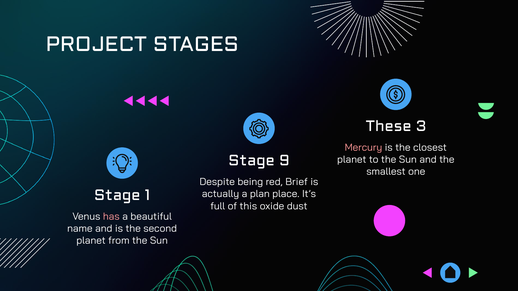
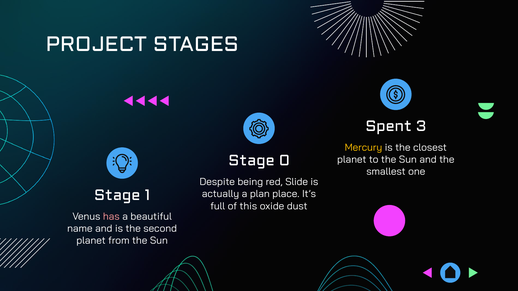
These: These -> Spent (389, 126)
Mercury colour: pink -> yellow (363, 148)
9: 9 -> 0 (284, 161)
Brief: Brief -> Slide (297, 182)
